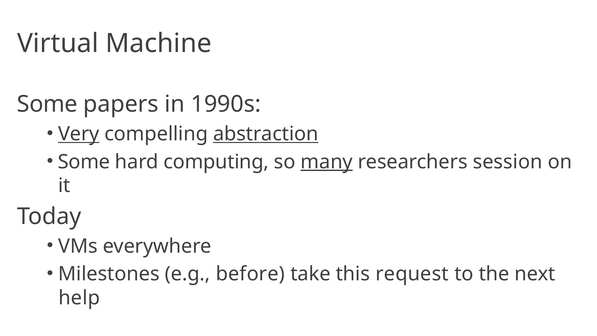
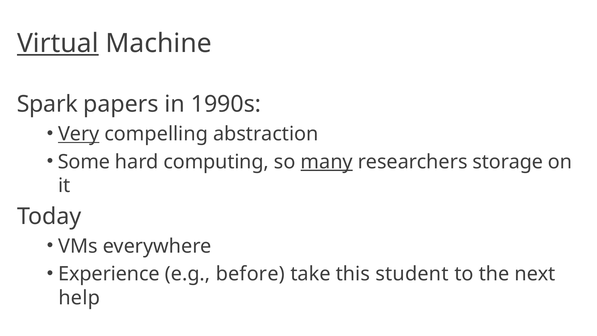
Virtual underline: none -> present (58, 43)
Some: Some -> Spark (47, 104)
abstraction underline: present -> none (266, 134)
session: session -> storage (508, 162)
Milestones: Milestones -> Experience (109, 274)
request: request -> student (412, 274)
